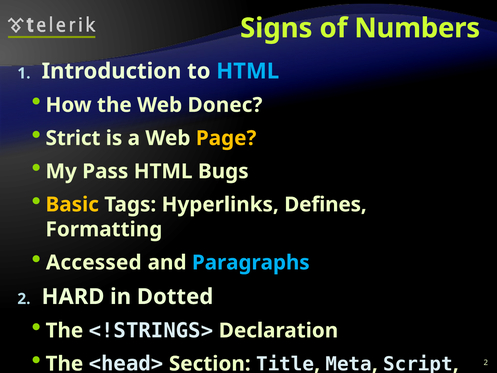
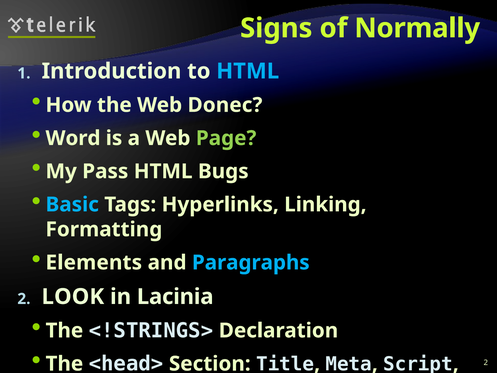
Numbers: Numbers -> Normally (417, 28)
Strict: Strict -> Word (73, 138)
Page colour: yellow -> light green (226, 138)
Basic colour: yellow -> light blue (72, 204)
Defines: Defines -> Linking (325, 204)
Accessed: Accessed -> Elements (94, 262)
HARD: HARD -> LOOK (73, 296)
Dotted: Dotted -> Lacinia (175, 296)
